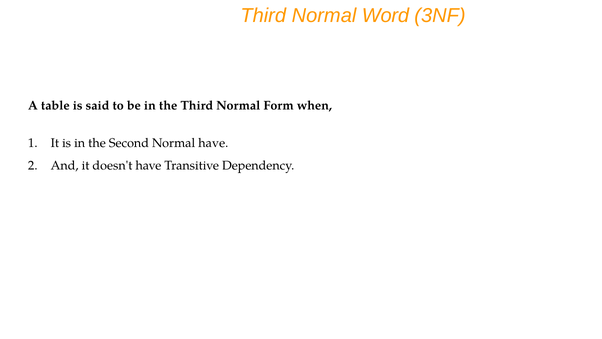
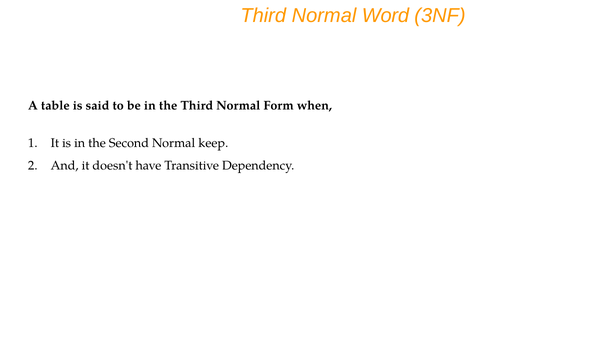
Normal have: have -> keep (213, 143)
